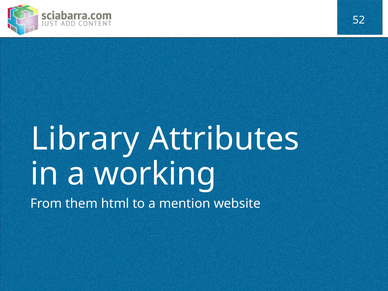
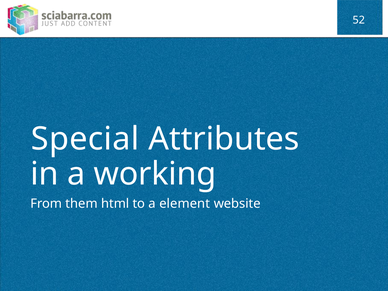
Library: Library -> Special (85, 139)
mention: mention -> element (185, 204)
